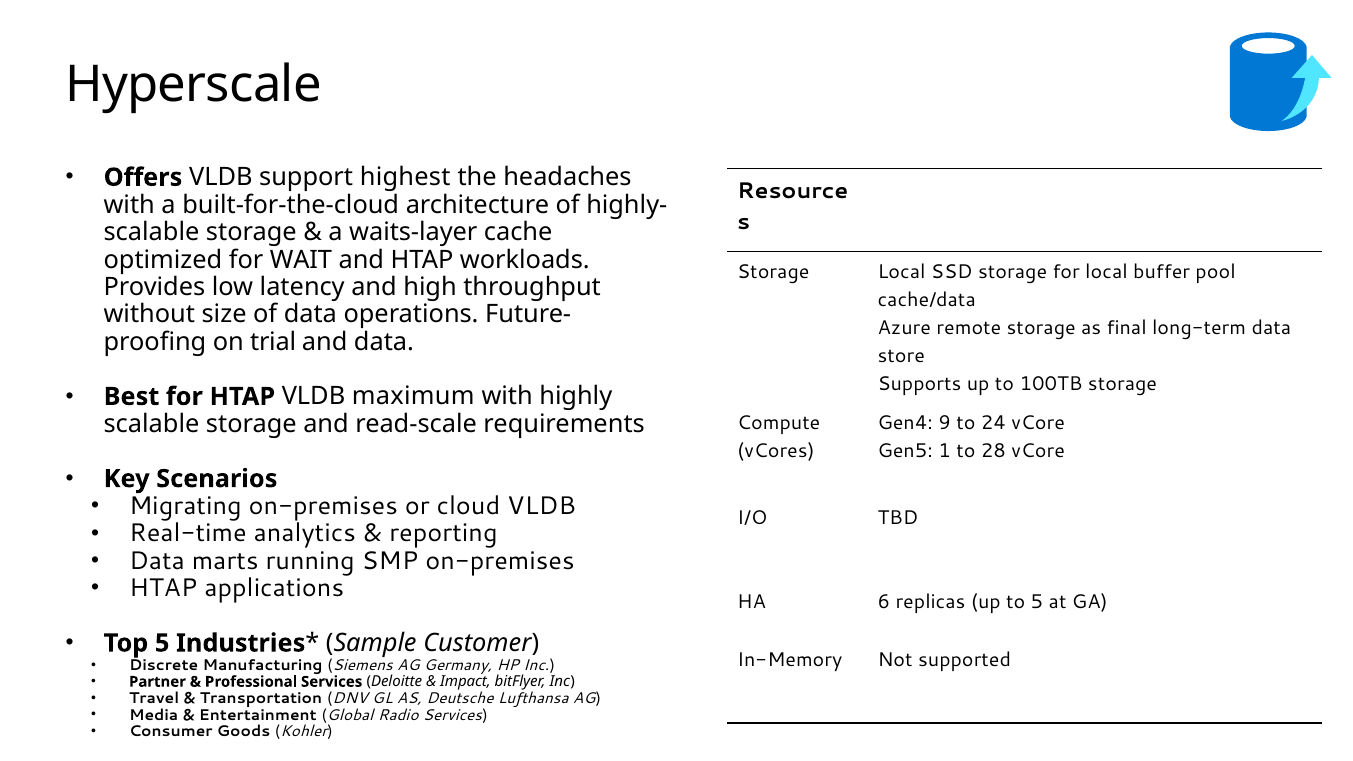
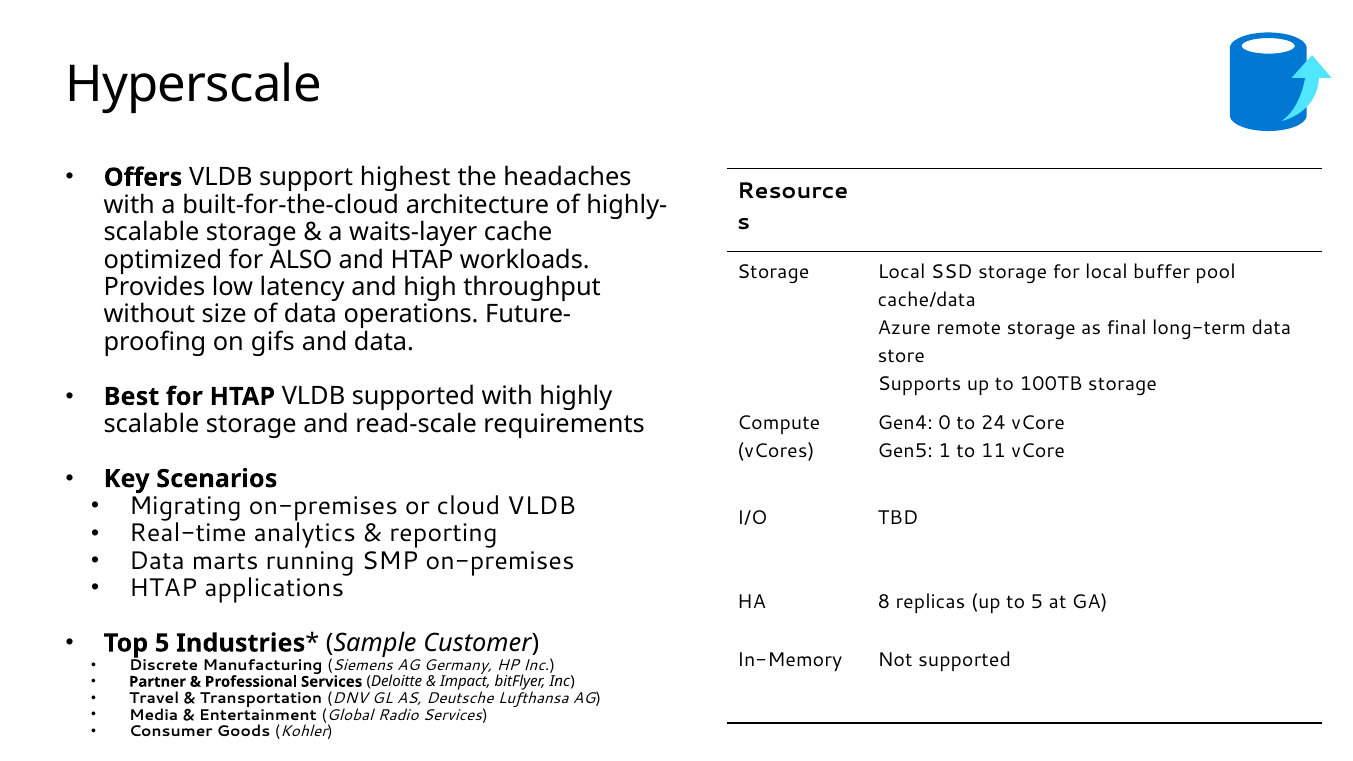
WAIT: WAIT -> ALSO (301, 260)
trial: trial -> gifs (273, 342)
VLDB maximum: maximum -> supported (413, 397)
9: 9 -> 0 (945, 423)
28: 28 -> 11 (993, 451)
6: 6 -> 8 (884, 602)
